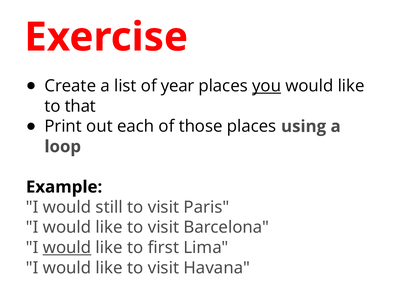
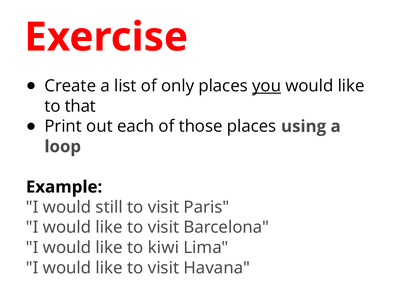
year: year -> only (178, 86)
would underline: present -> none (67, 248)
first: first -> kiwi (163, 248)
